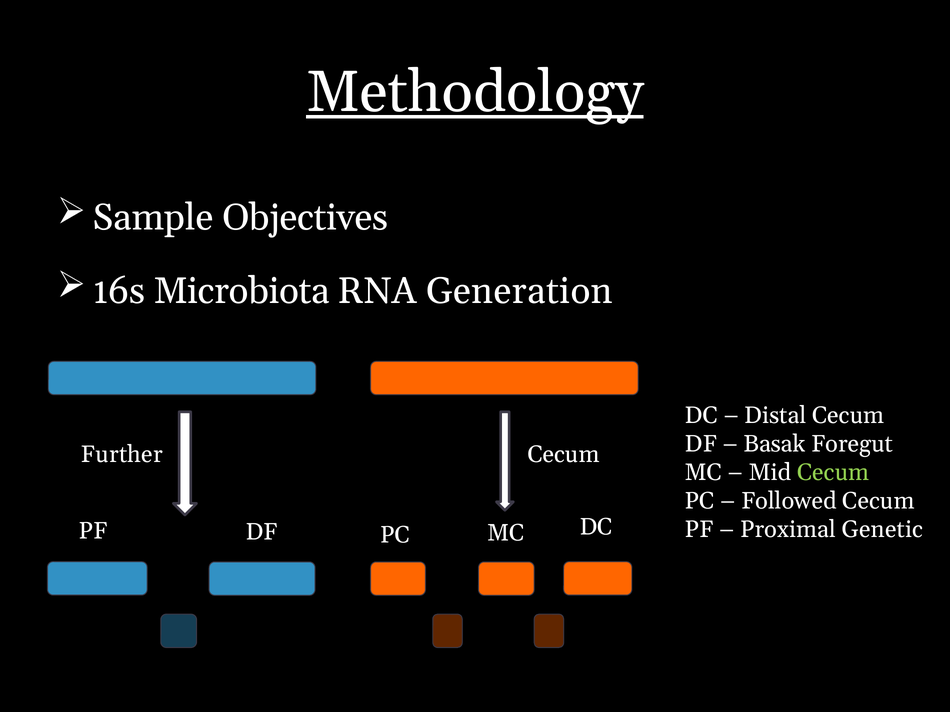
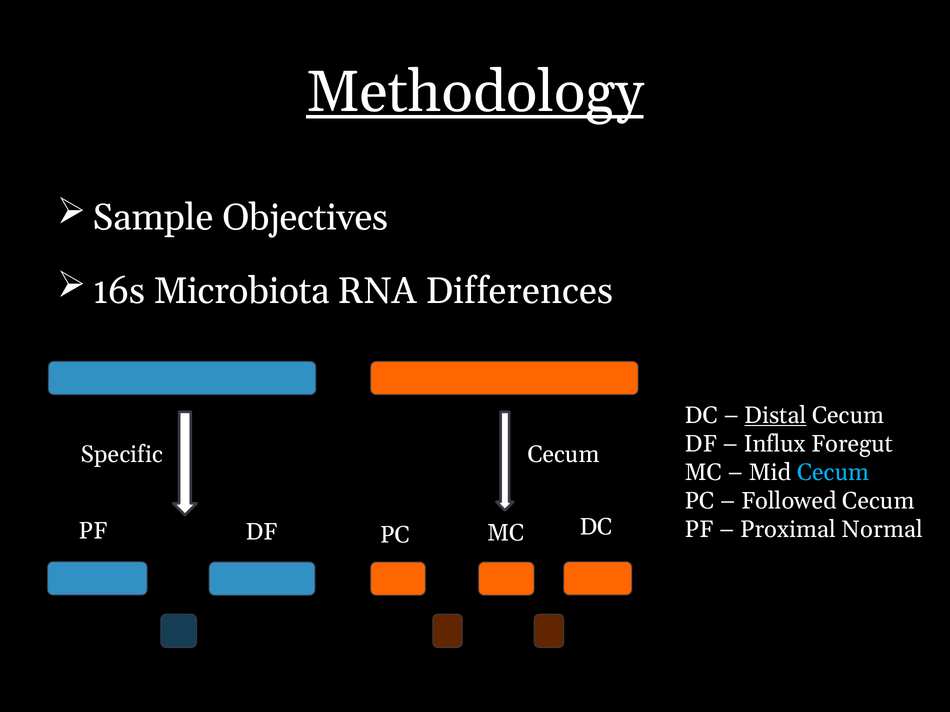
Generation: Generation -> Differences (519, 291)
Distal underline: none -> present (775, 416)
Basak: Basak -> Influx (775, 444)
Further: Further -> Specific (122, 455)
Cecum colour: light green -> light blue (833, 473)
Genetic: Genetic -> Normal (882, 530)
